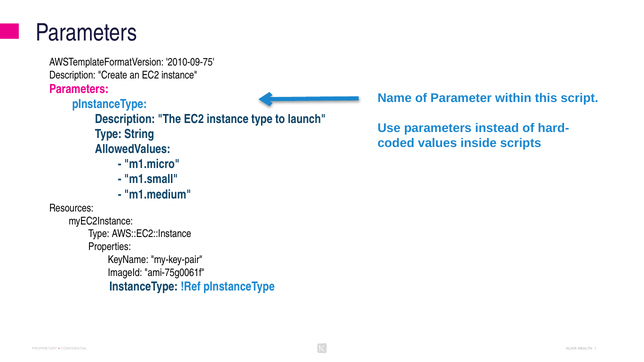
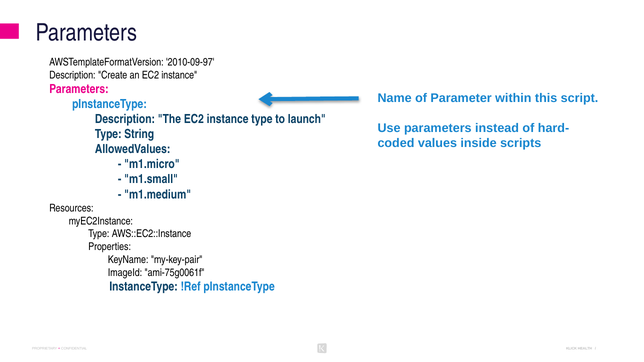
2010-09-75: 2010-09-75 -> 2010-09-97 (190, 62)
